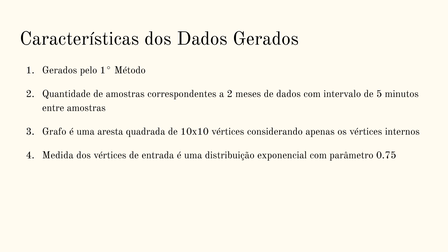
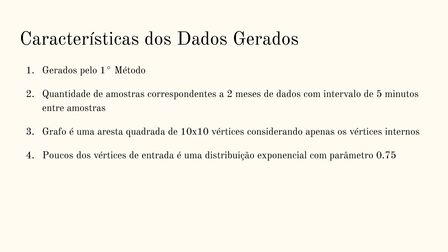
Medida: Medida -> Poucos (58, 155)
